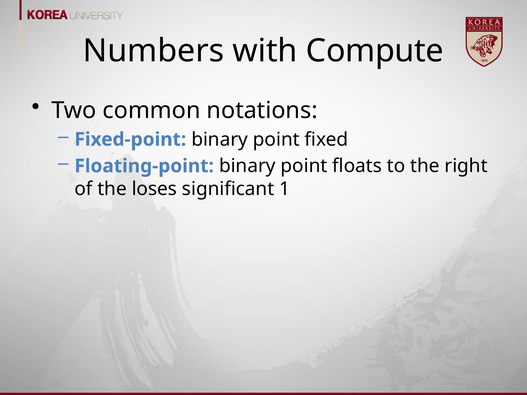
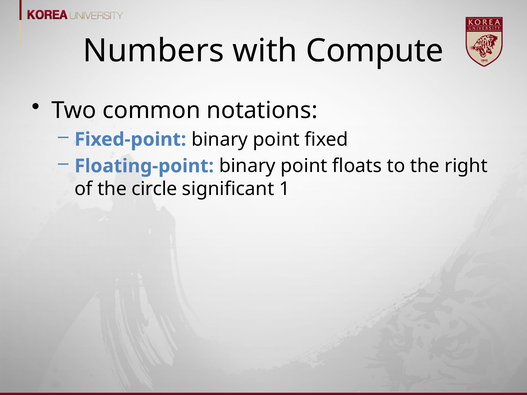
loses: loses -> circle (154, 189)
